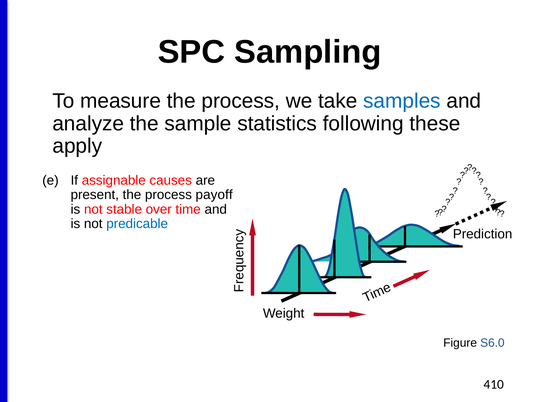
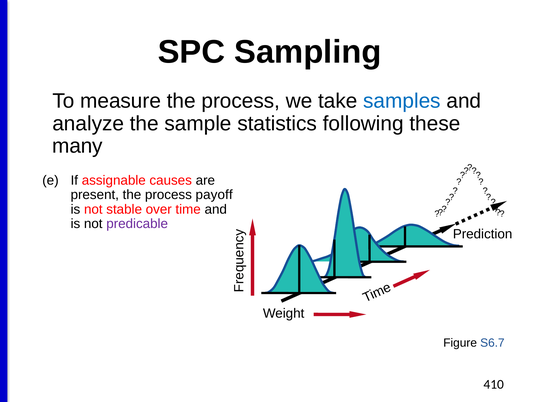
apply: apply -> many (77, 146)
predicable colour: blue -> purple (137, 224)
S6.0: S6.0 -> S6.7 (492, 343)
